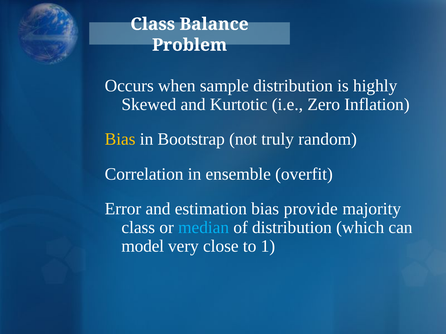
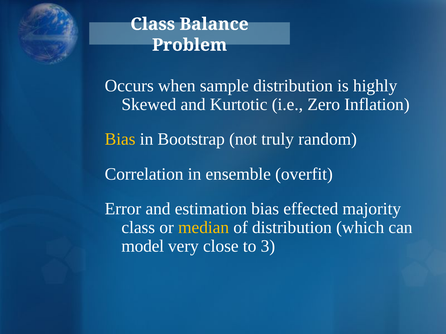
provide: provide -> effected (311, 209)
median colour: light blue -> yellow (204, 228)
1: 1 -> 3 (268, 247)
